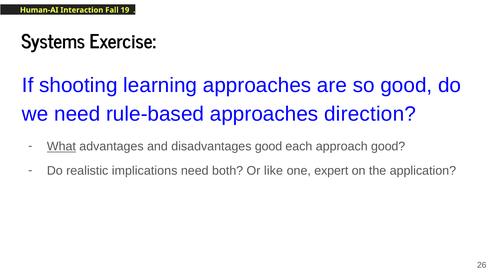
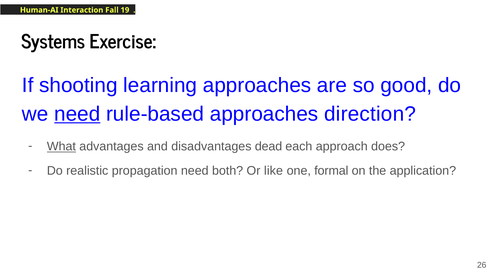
need underline: none -> present (77, 114)
disadvantages good: good -> dead (269, 147)
approach good: good -> does (388, 147)
implications: implications -> propagation (145, 171)
expert: expert -> formal (331, 171)
